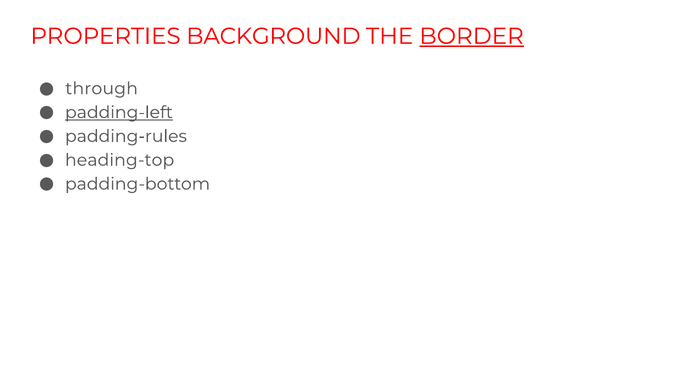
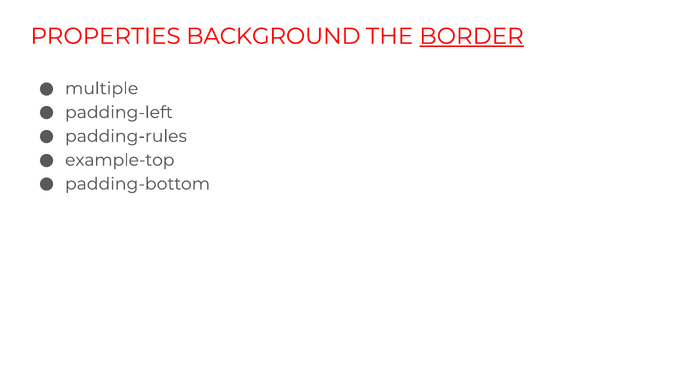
through: through -> multiple (102, 88)
padding-left underline: present -> none (119, 112)
heading-top: heading-top -> example-top (120, 160)
